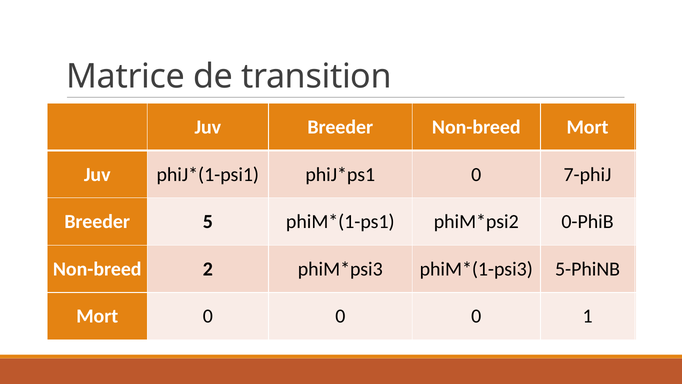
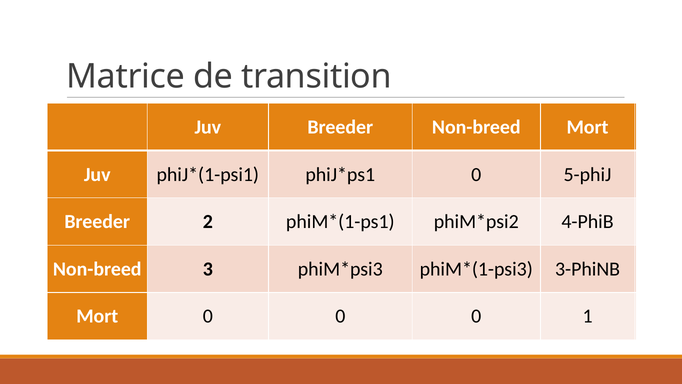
7-phiJ: 7-phiJ -> 5-phiJ (587, 174)
5: 5 -> 2 (208, 222)
0-PhiB: 0-PhiB -> 4-PhiB (588, 222)
2: 2 -> 3 (208, 269)
5-PhiNB: 5-PhiNB -> 3-PhiNB (588, 269)
